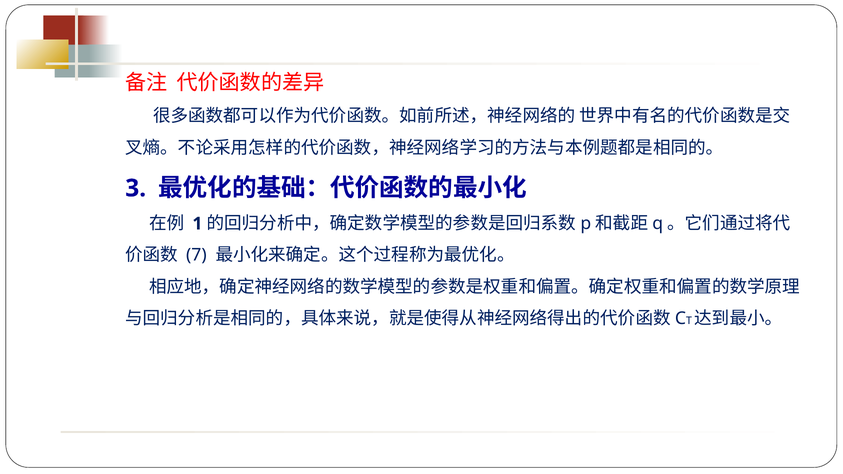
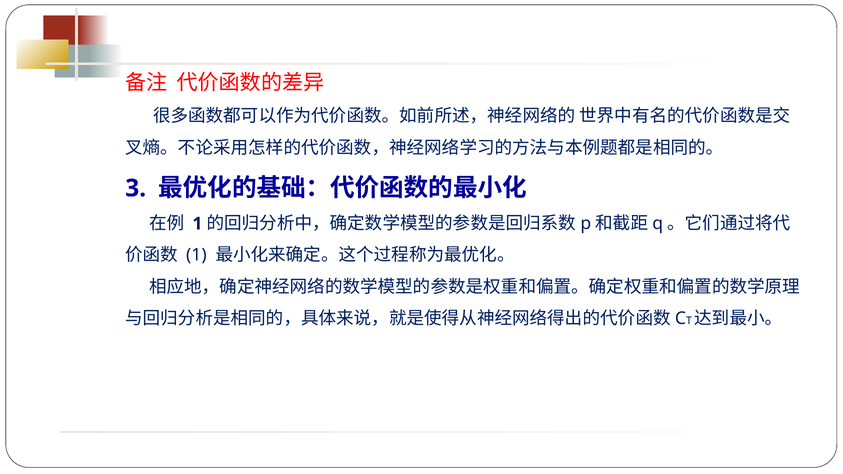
7: 7 -> 1 (196, 255)
